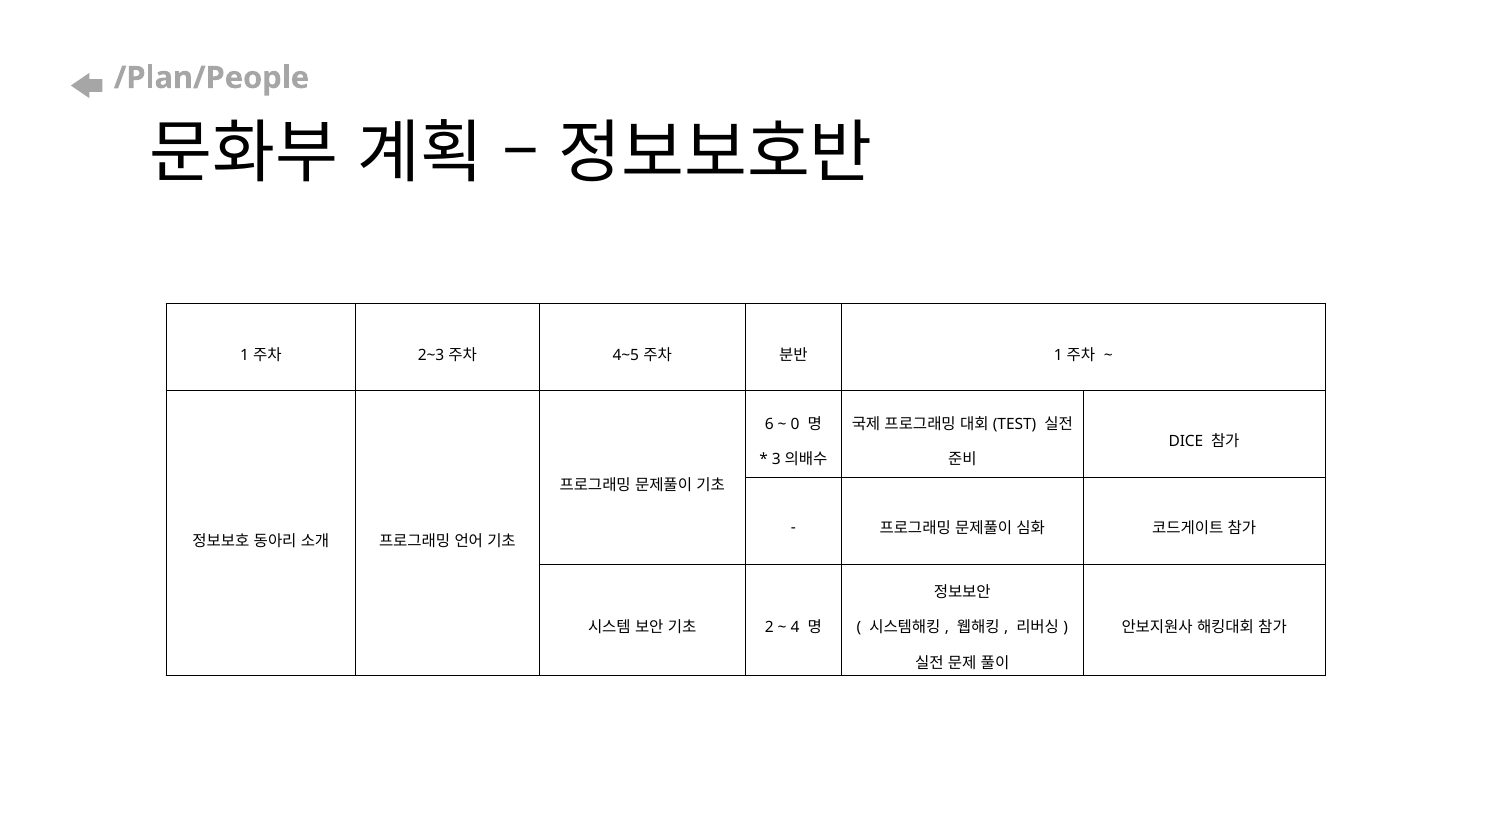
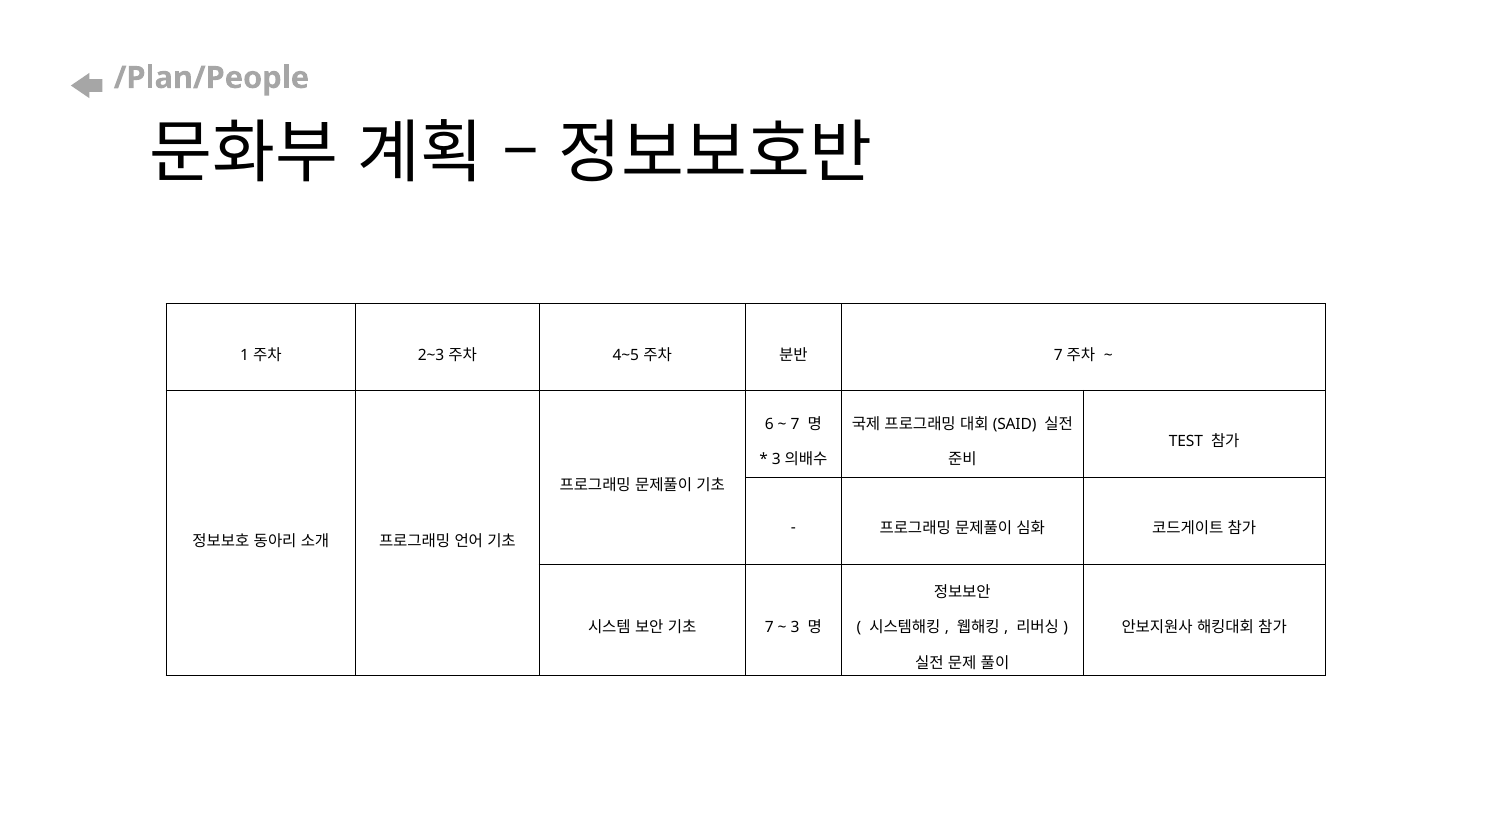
1: 1 -> 7 (1058, 355)
TEST: TEST -> SAID (1015, 424)
0: 0 -> 7 (795, 424)
DICE: DICE -> TEST (1186, 442)
2: 2 -> 7 (769, 628)
4: 4 -> 3 (795, 628)
